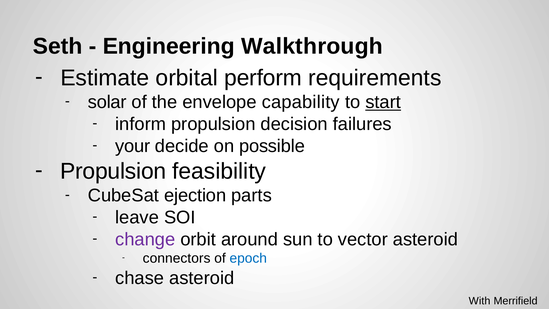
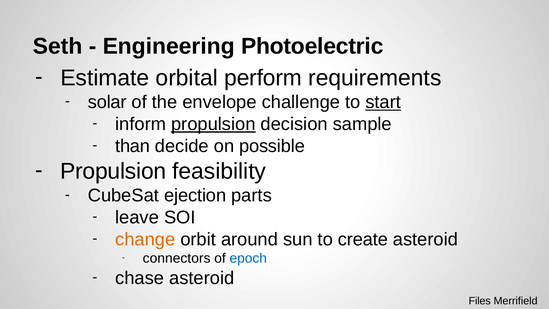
Walkthrough: Walkthrough -> Photoelectric (312, 46)
capability: capability -> challenge (301, 102)
propulsion underline: none -> present (213, 124)
failures: failures -> sample (362, 124)
your: your -> than (133, 146)
change colour: purple -> orange (145, 239)
vector: vector -> create (363, 239)
With: With -> Files (480, 301)
